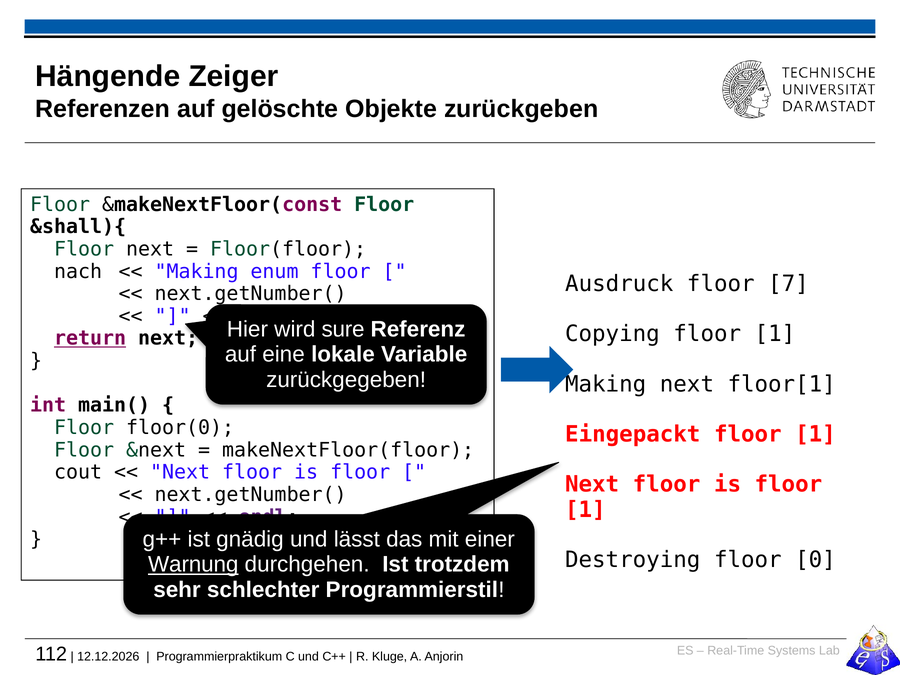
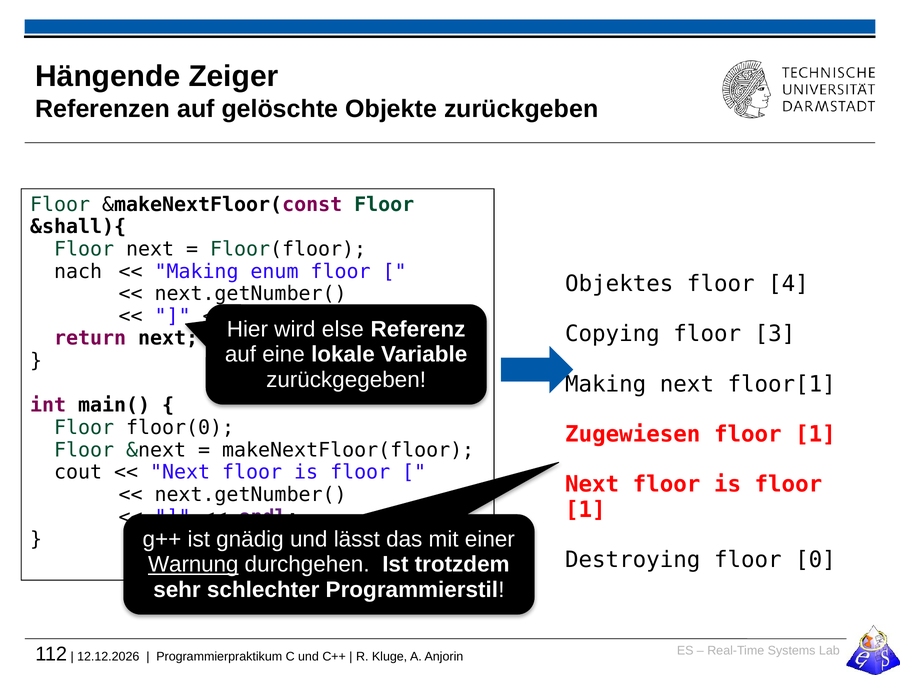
Ausdruck: Ausdruck -> Objektes (619, 284)
7: 7 -> 4 (788, 284)
sure: sure -> else (343, 329)
Copying floor 1: 1 -> 3 (775, 334)
return underline: present -> none (90, 338)
Eingepackt: Eingepackt -> Zugewiesen (633, 434)
